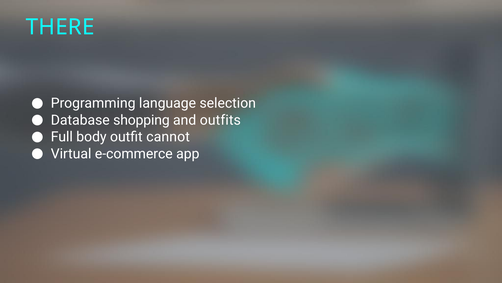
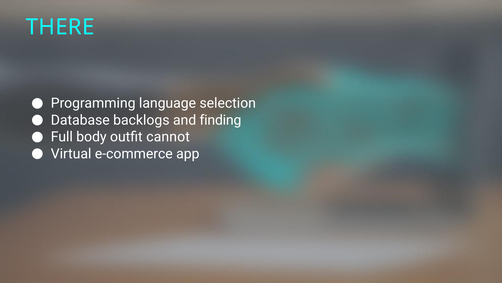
shopping: shopping -> backlogs (141, 120)
outfits: outfits -> finding (220, 120)
